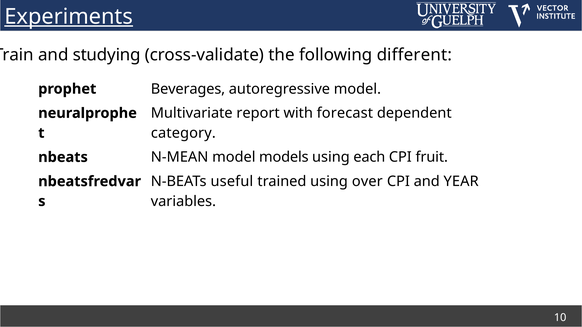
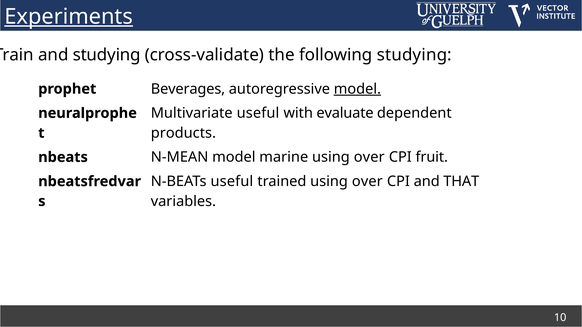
following different: different -> studying (414, 55)
model underline: none -> present (357, 89)
Multivariate report: report -> useful (258, 113)
forecast: forecast -> evaluate (345, 113)
category: category -> products (183, 133)
models: models -> marine (284, 157)
each: each -> over (369, 157)
YEAR: YEAR -> THAT (461, 182)
